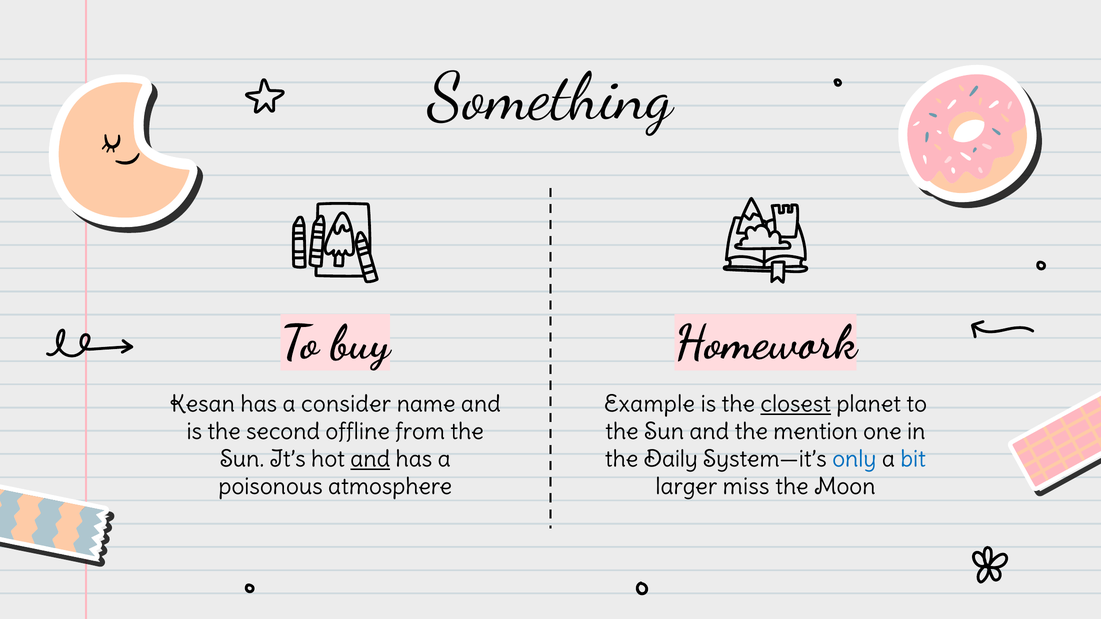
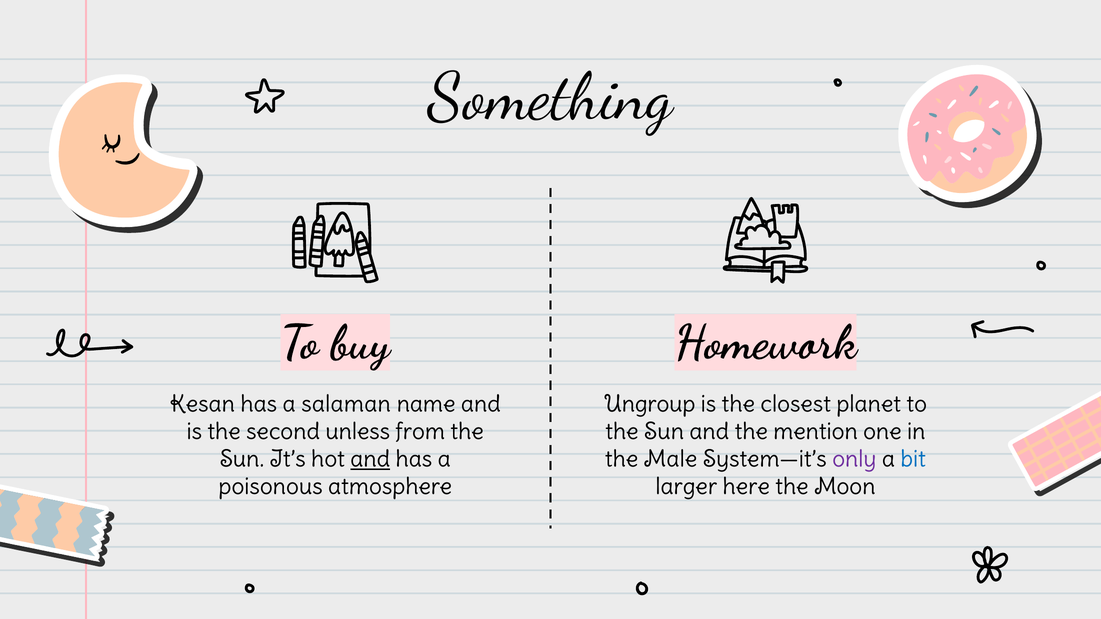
consider: consider -> salaman (346, 405)
Example: Example -> Ungroup (650, 405)
closest underline: present -> none (796, 405)
offline: offline -> unless (358, 432)
Daily: Daily -> Male (670, 460)
only colour: blue -> purple (854, 460)
miss: miss -> here (746, 487)
